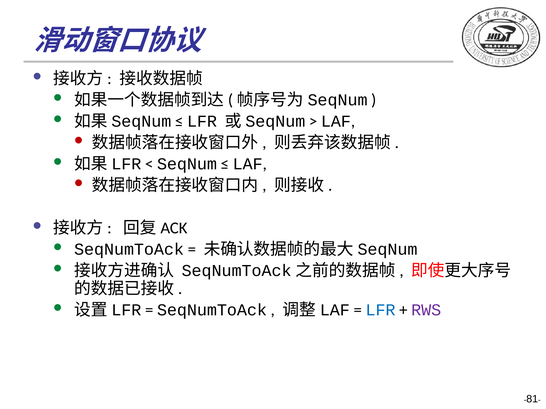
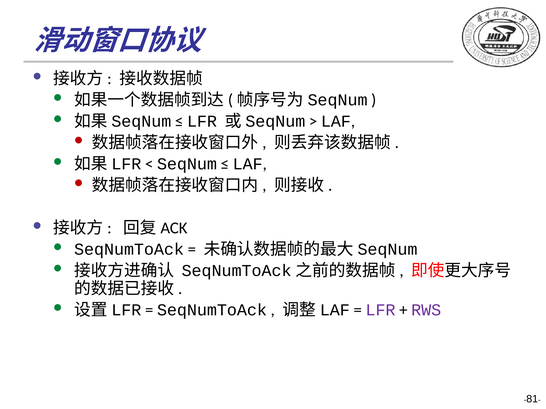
LFR colour: blue -> purple (381, 310)
